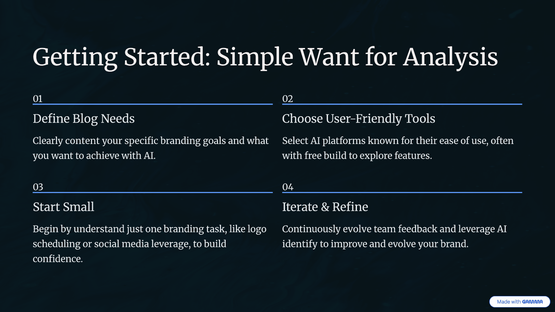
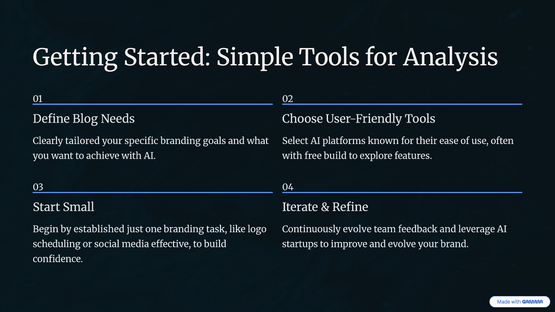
Simple Want: Want -> Tools (329, 58)
content: content -> tailored (82, 141)
understand: understand -> established (99, 229)
media leverage: leverage -> effective (171, 244)
identify: identify -> startups (300, 244)
